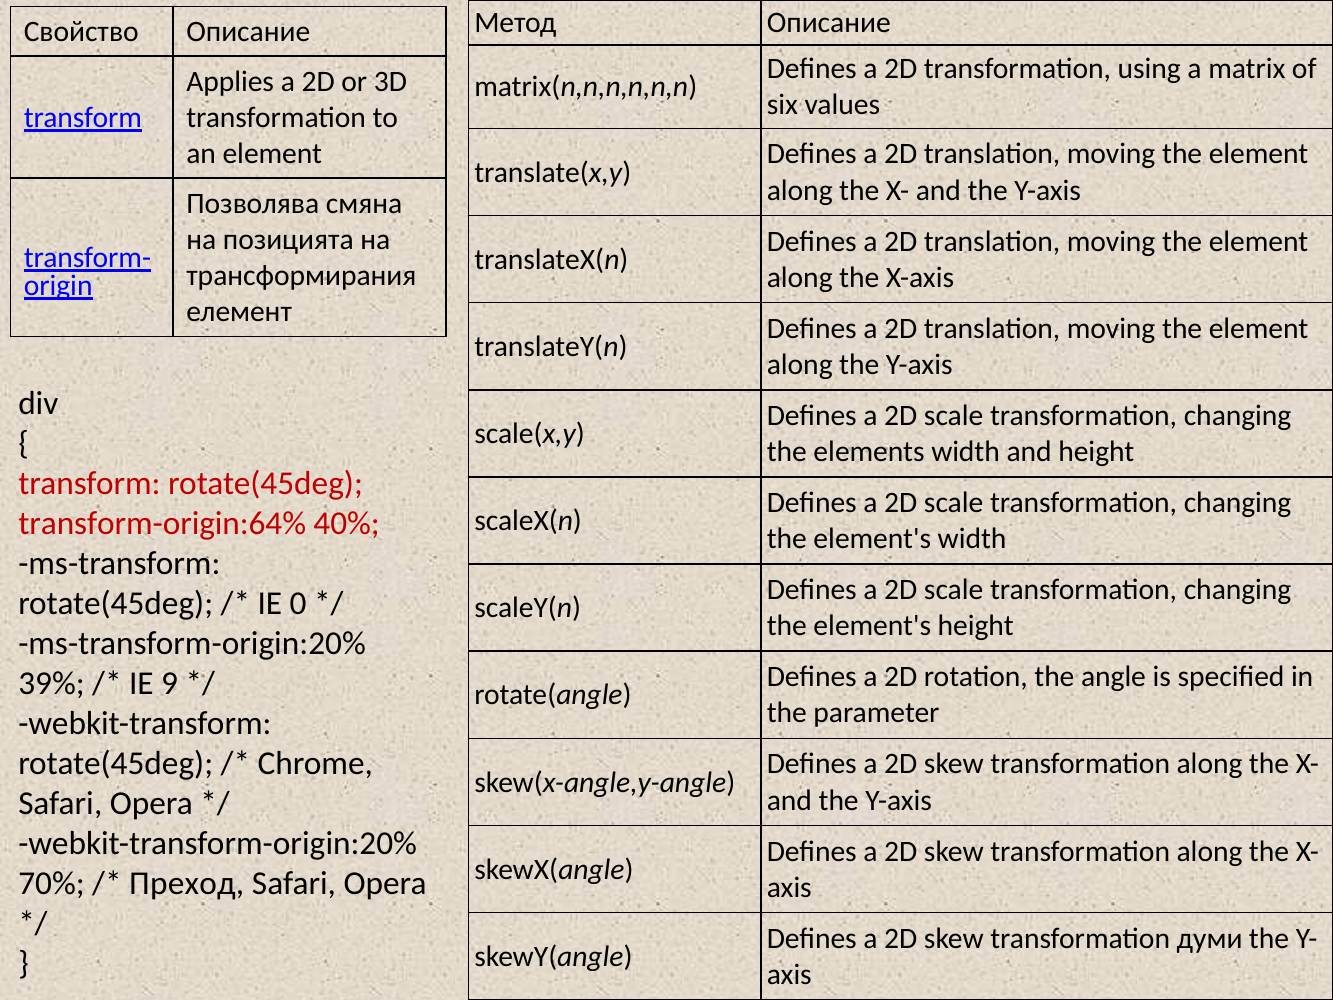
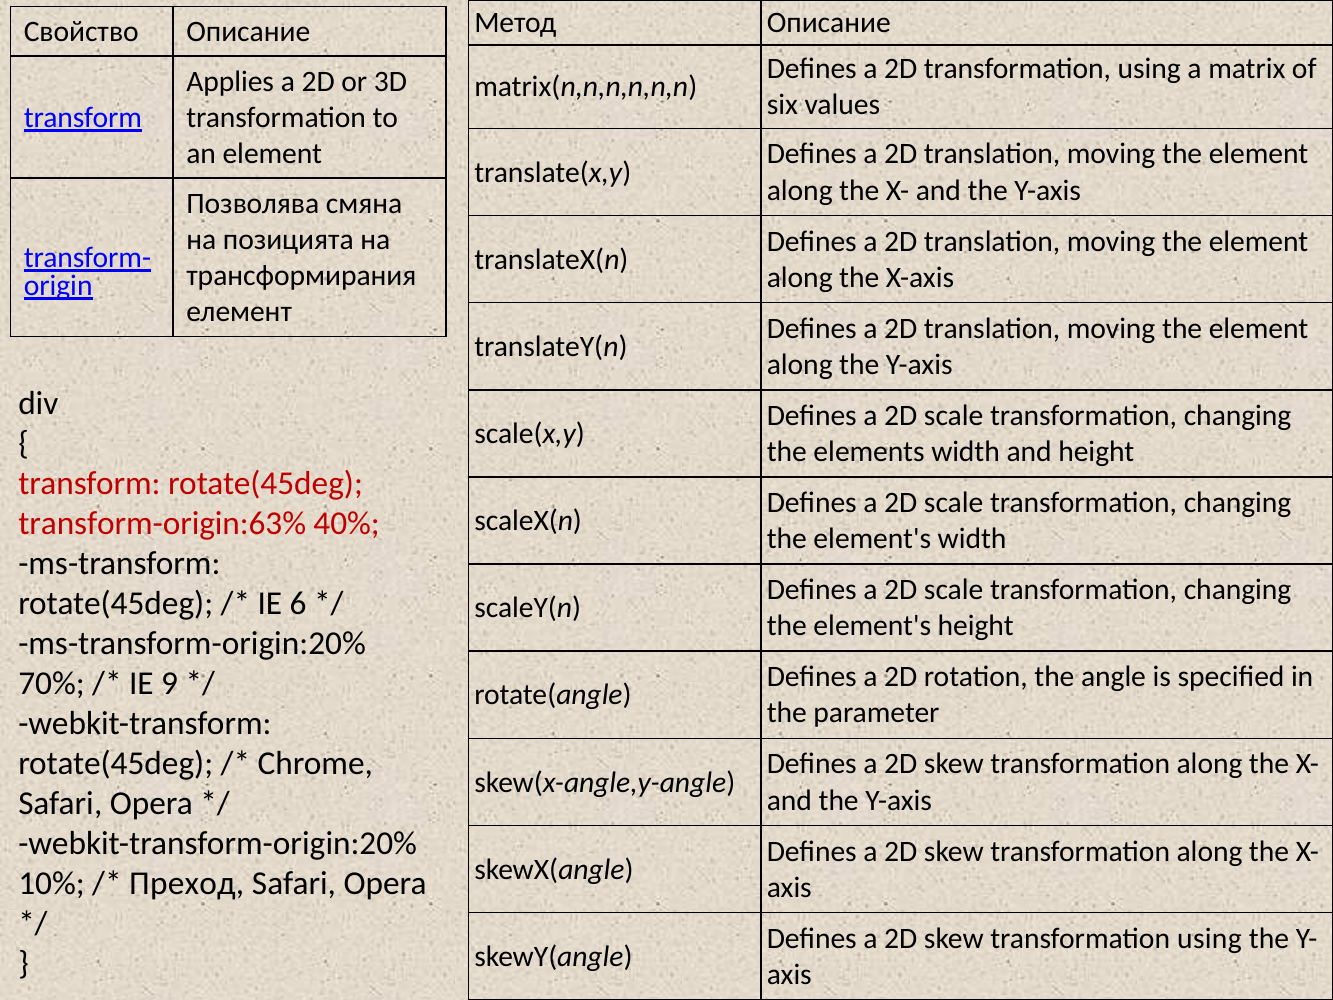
transform-origin:64%: transform-origin:64% -> transform-origin:63% (162, 523)
0: 0 -> 6 (298, 603)
39%: 39% -> 70% (52, 683)
70%: 70% -> 10% (52, 883)
skew transformation думи: думи -> using (1209, 938)
